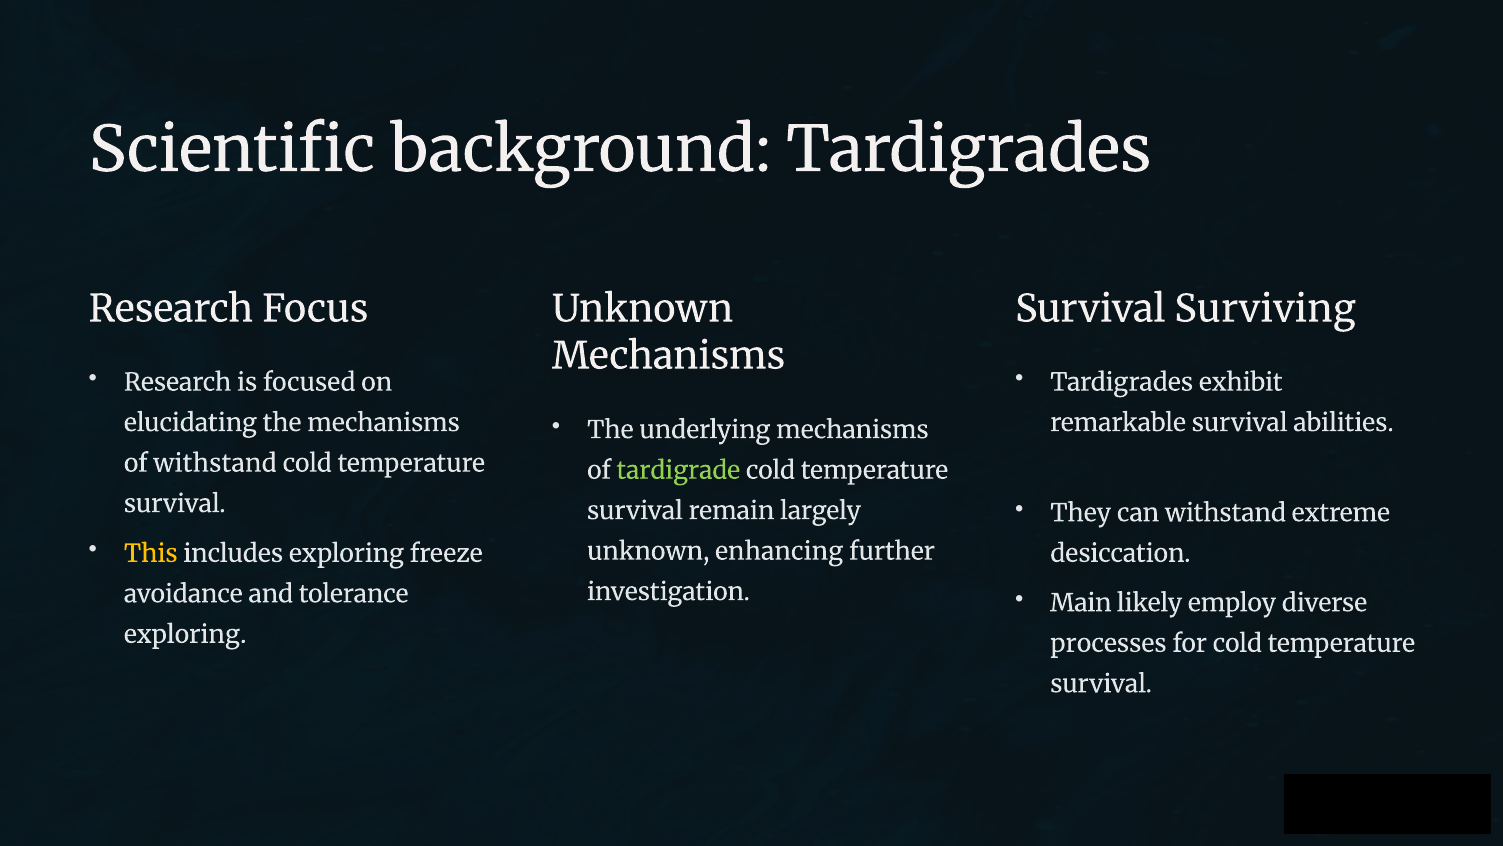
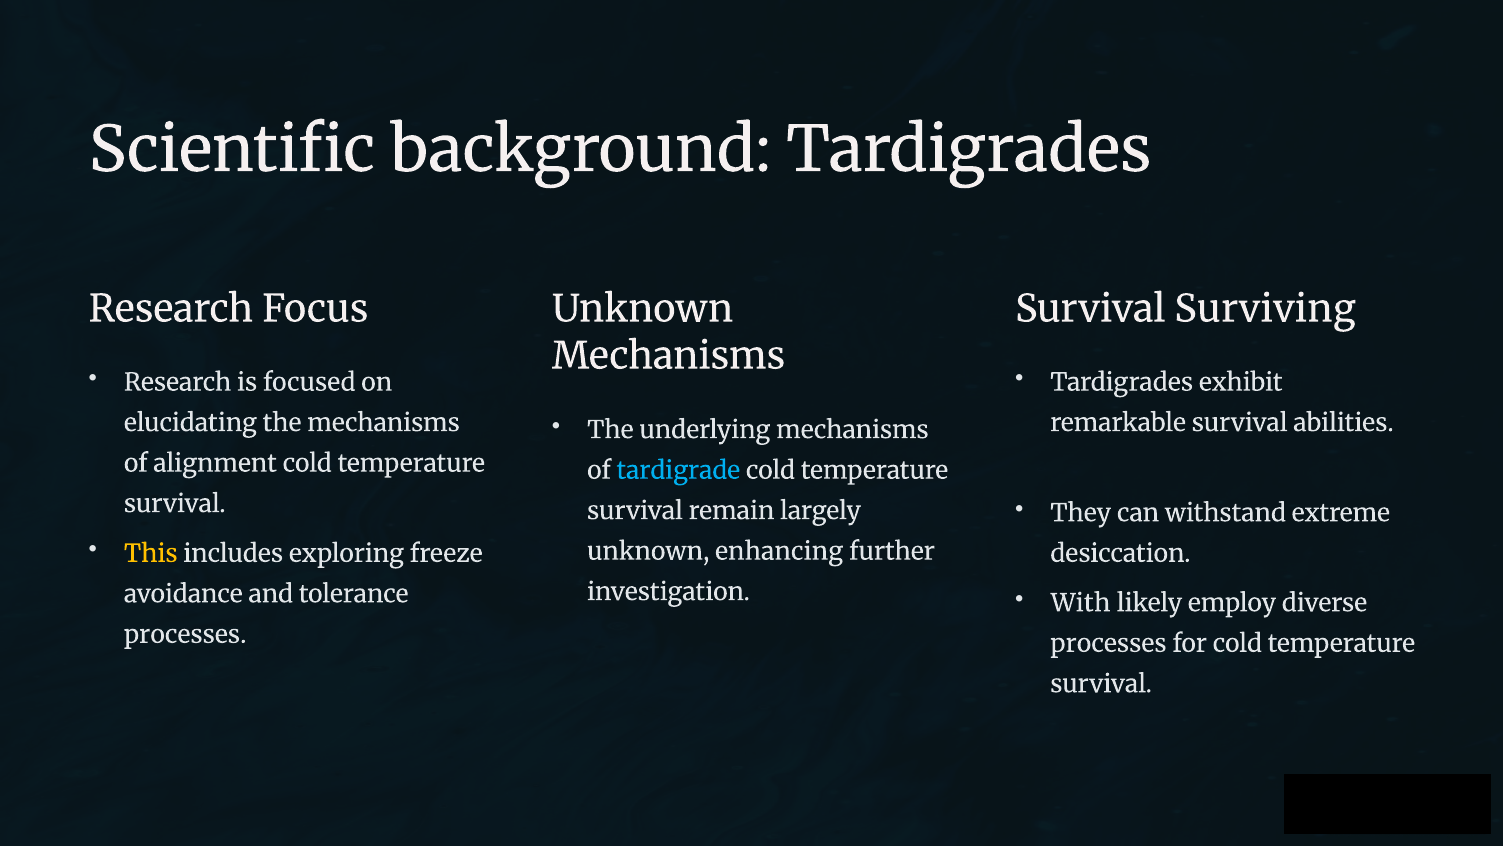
of withstand: withstand -> alignment (215, 463)
tardigrade colour: light green -> light blue (678, 470)
Main: Main -> With (1081, 603)
exploring: exploring -> processes (185, 634)
